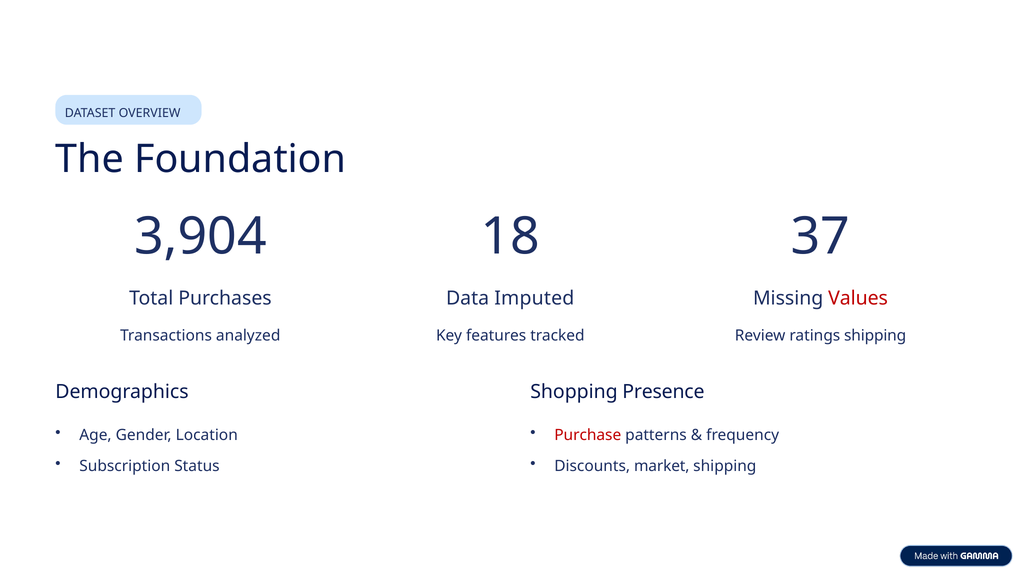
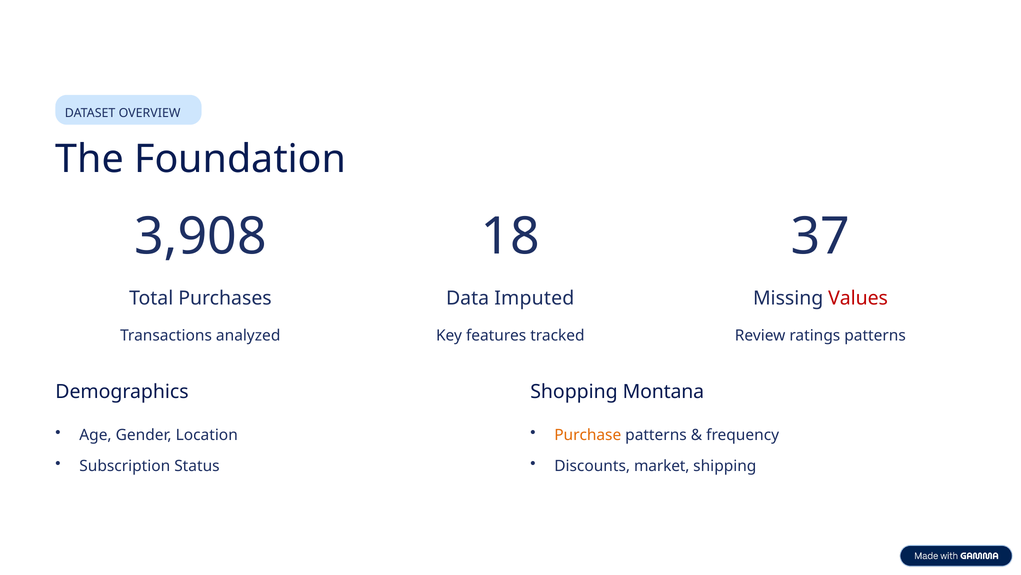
3,904: 3,904 -> 3,908 (200, 236)
ratings shipping: shipping -> patterns (875, 335)
Presence: Presence -> Montana (663, 391)
Purchase colour: red -> orange (588, 435)
